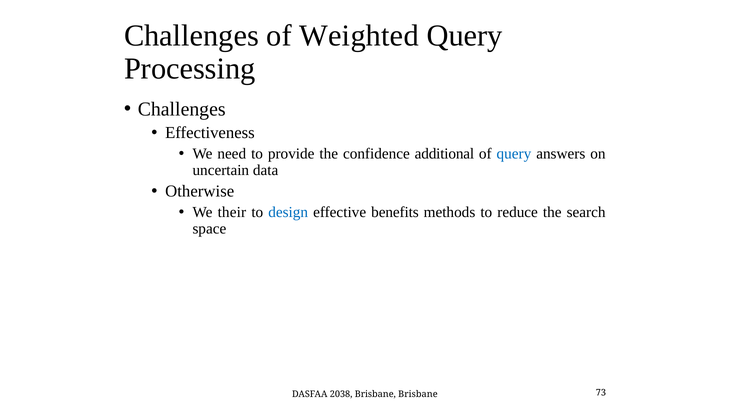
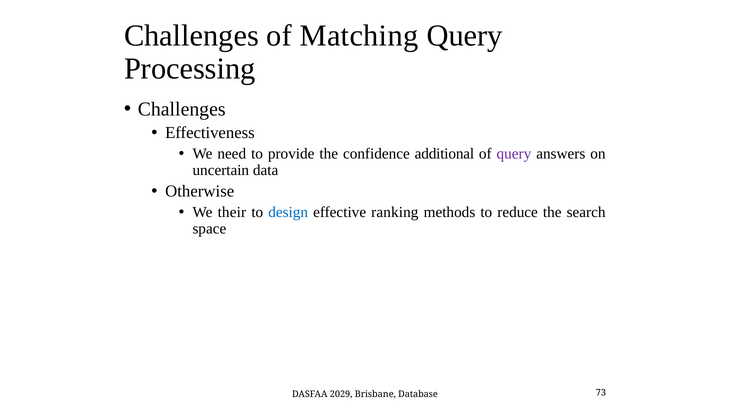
Weighted: Weighted -> Matching (359, 36)
query colour: blue -> purple (514, 154)
benefits: benefits -> ranking (395, 212)
2038: 2038 -> 2029 (341, 394)
Brisbane Brisbane: Brisbane -> Database (418, 394)
